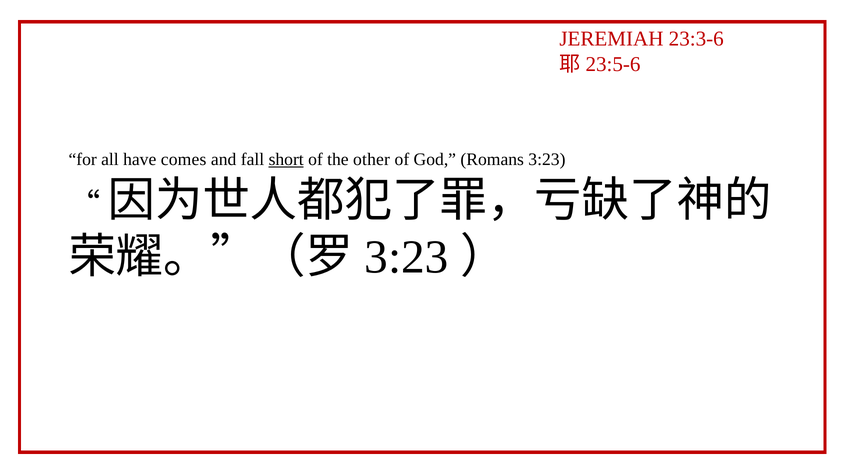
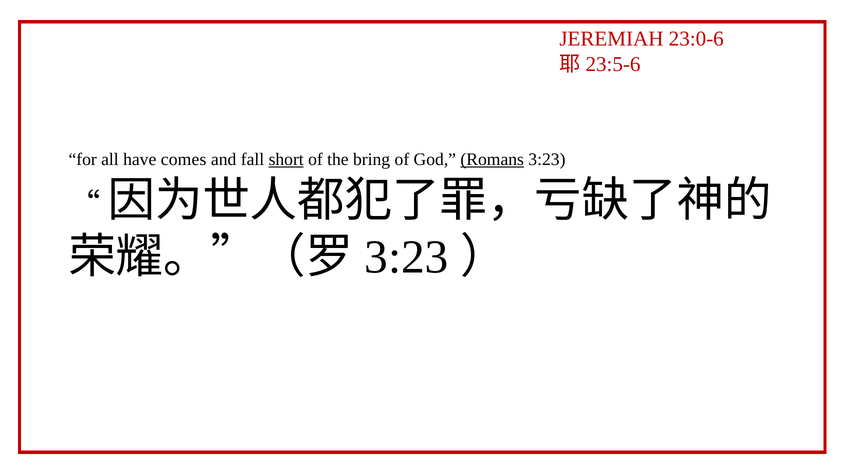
23:3-6: 23:3-6 -> 23:0-6 (696, 39)
other: other -> bring (372, 159)
Romans underline: none -> present (492, 159)
